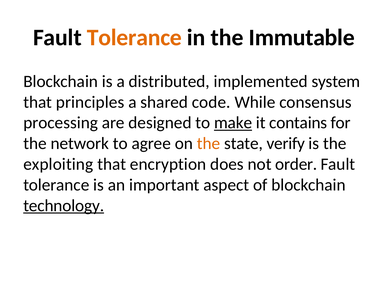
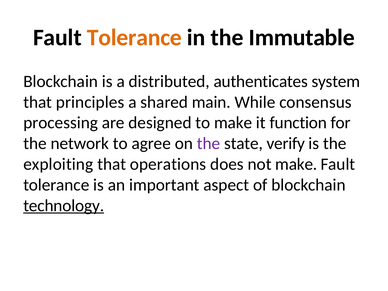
implemented: implemented -> authenticates (261, 81)
code: code -> main (211, 102)
make underline: present -> none (233, 123)
contains: contains -> function (298, 123)
the colour: orange -> purple (209, 143)
encryption: encryption -> operations (168, 164)
not order: order -> make (296, 164)
